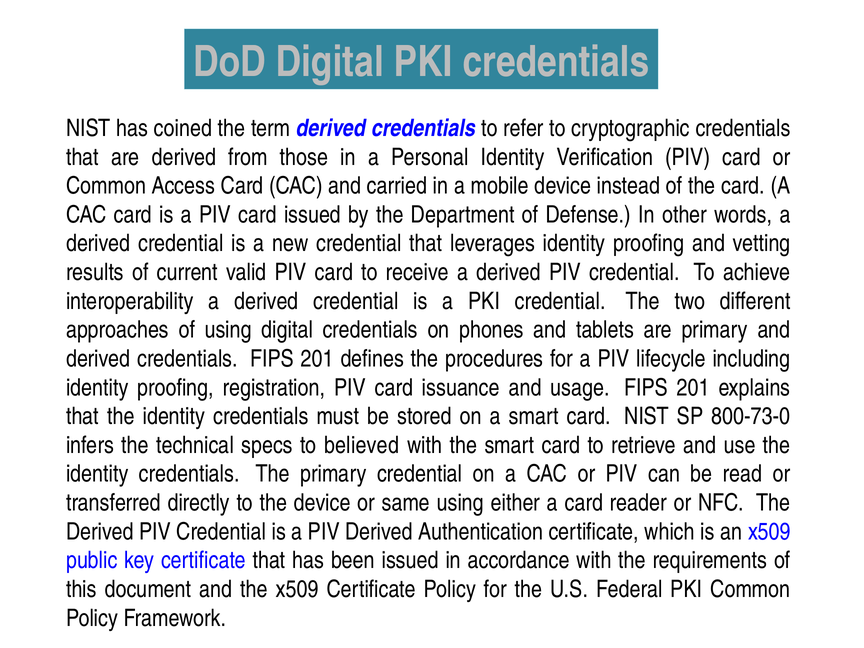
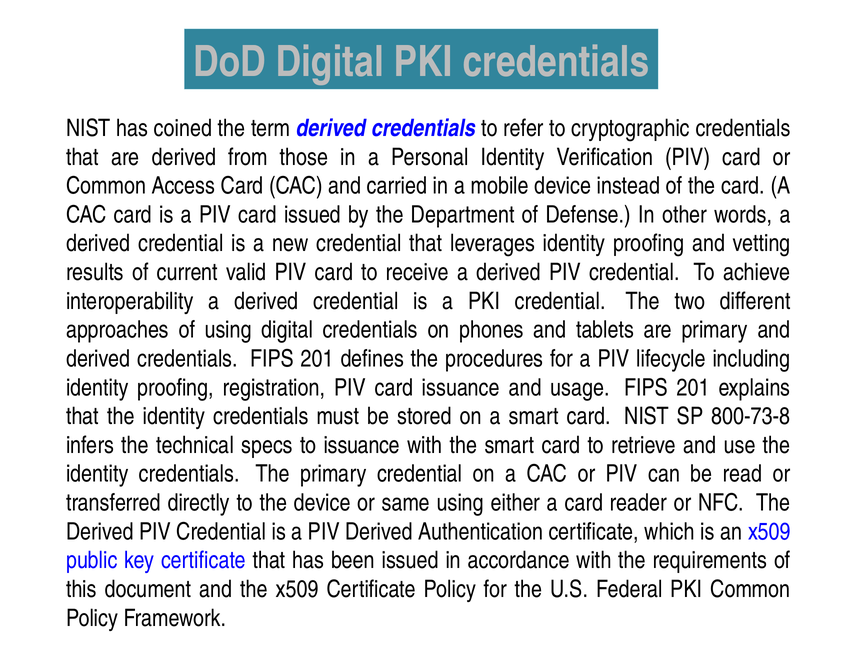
800-73-0: 800-73-0 -> 800-73-8 (751, 416)
to believed: believed -> issuance (362, 445)
